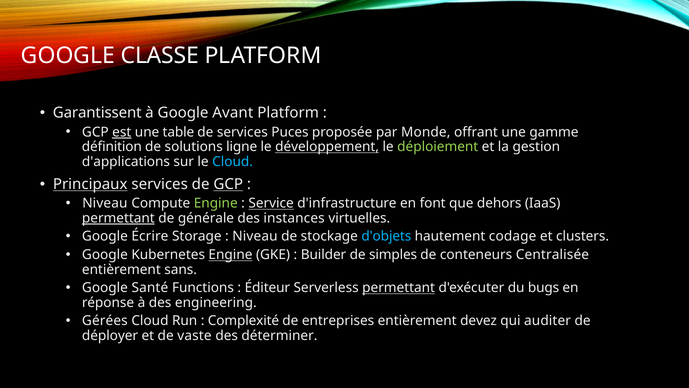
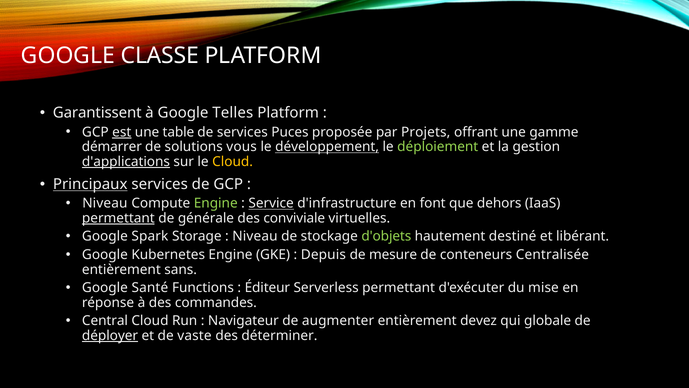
Avant: Avant -> Telles (233, 113)
Monde: Monde -> Projets (426, 132)
définition: définition -> démarrer (112, 147)
ligne: ligne -> vous (242, 147)
d'applications underline: none -> present (126, 161)
Cloud colour: light blue -> yellow (233, 161)
GCP underline: present -> none (228, 184)
instances: instances -> conviviale (294, 218)
Écrire: Écrire -> Spark (150, 236)
d'objets colour: light blue -> light green (386, 236)
codage: codage -> destiné (513, 236)
clusters: clusters -> libérant (583, 236)
Engine underline: present -> none (230, 255)
Builder: Builder -> Depuis (323, 255)
simples: simples -> mesure (393, 255)
permettant underline: present -> none (399, 288)
bugs: bugs -> mise (543, 288)
engineering: engineering -> commandes (216, 302)
Gérées: Gérées -> Central (105, 321)
Complexité: Complexité -> Navigateur (243, 321)
entreprises: entreprises -> augmenter (338, 321)
auditer: auditer -> globale (548, 321)
déployer underline: none -> present (110, 335)
